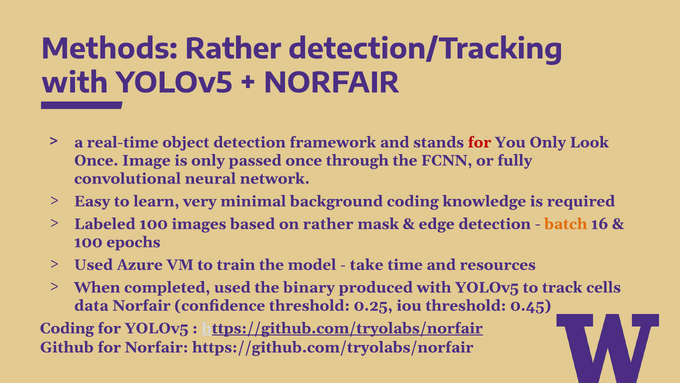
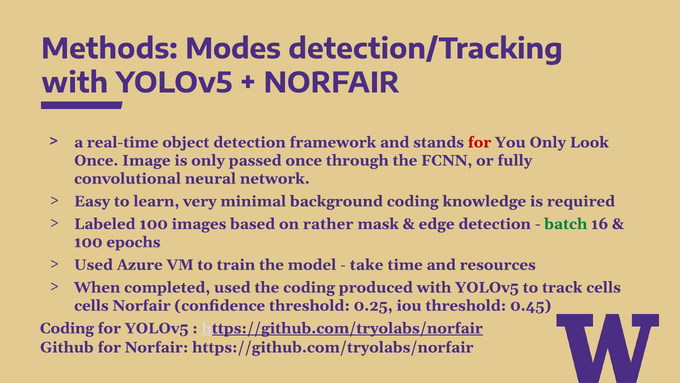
Methods Rather: Rather -> Modes (233, 49)
batch colour: orange -> green (566, 224)
the binary: binary -> coding (309, 287)
data: data -> cells (91, 305)
